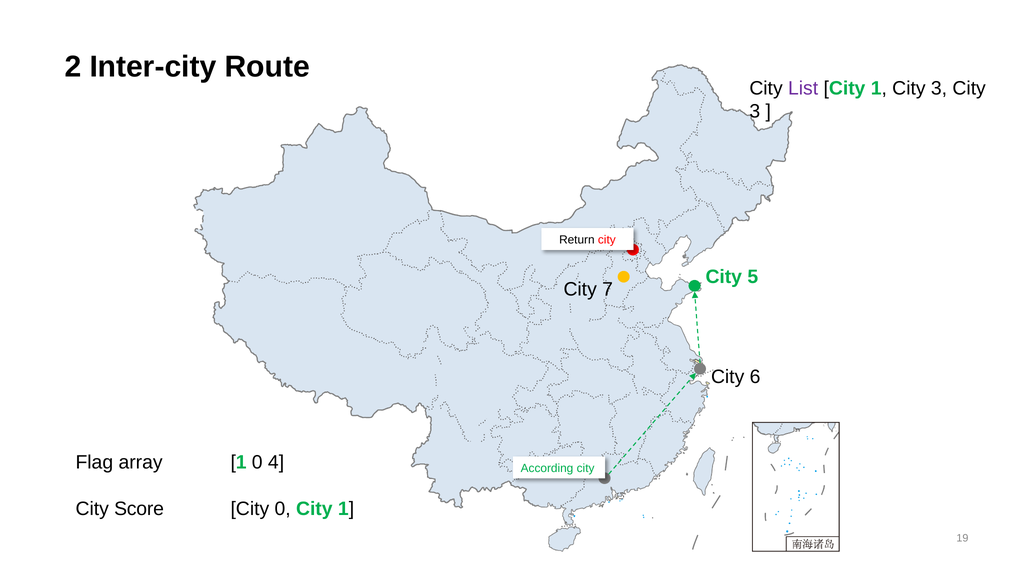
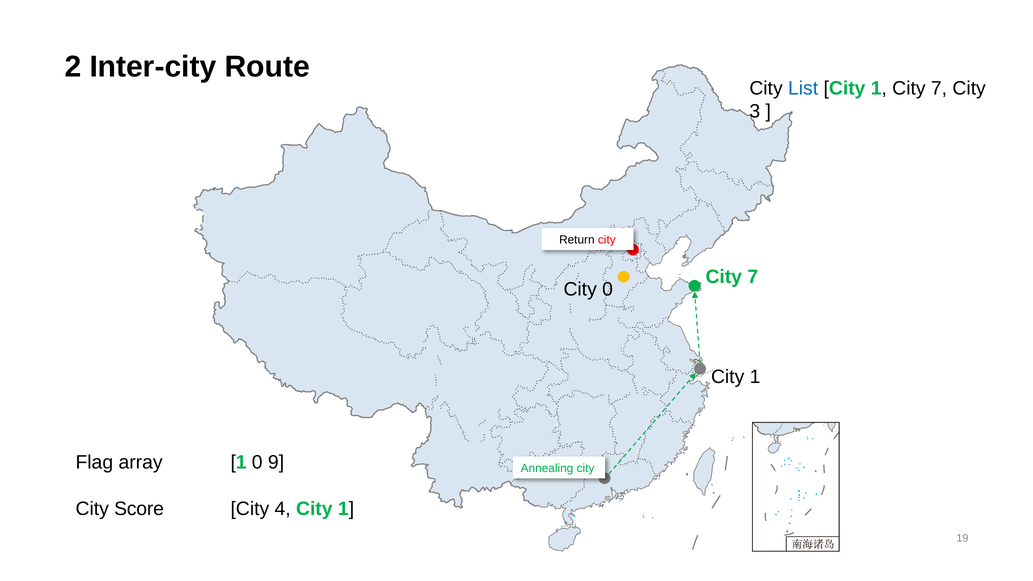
List colour: purple -> blue (803, 88)
3: 3 -> 7 (939, 88)
5: 5 -> 7 (753, 277)
City 7: 7 -> 0 (608, 290)
6: 6 -> 1 (755, 377)
4: 4 -> 9 (276, 463)
According: According -> Annealing (547, 468)
City 0: 0 -> 4 (283, 509)
